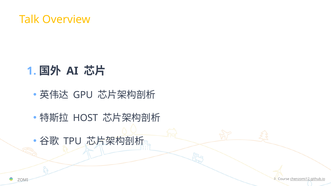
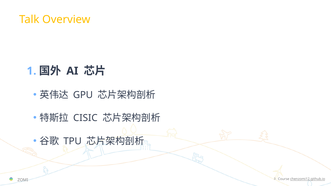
HOST: HOST -> CISIC (85, 118)
